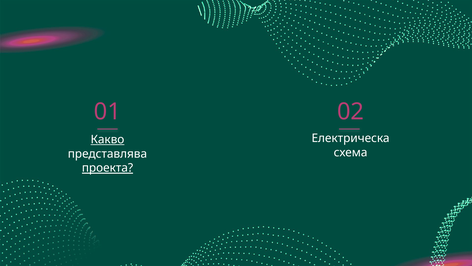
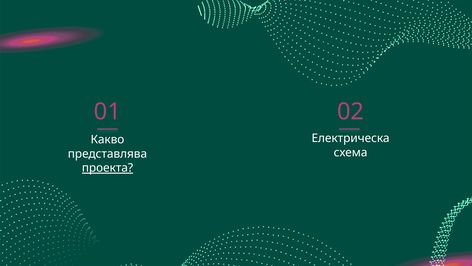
Какво underline: present -> none (107, 139)
